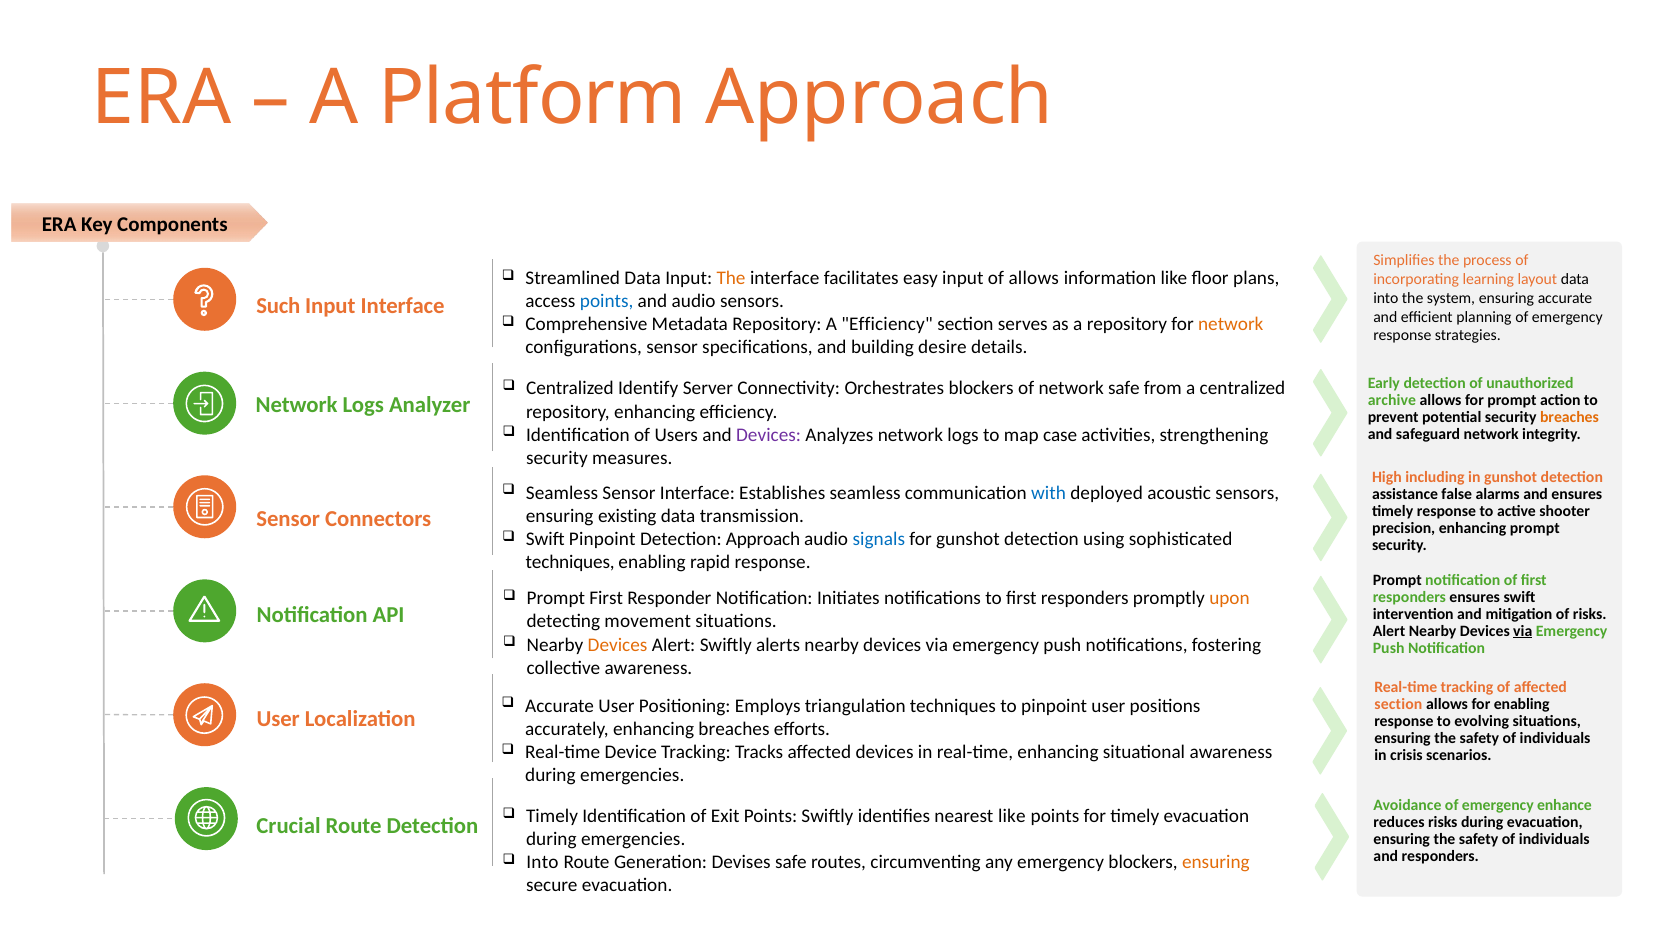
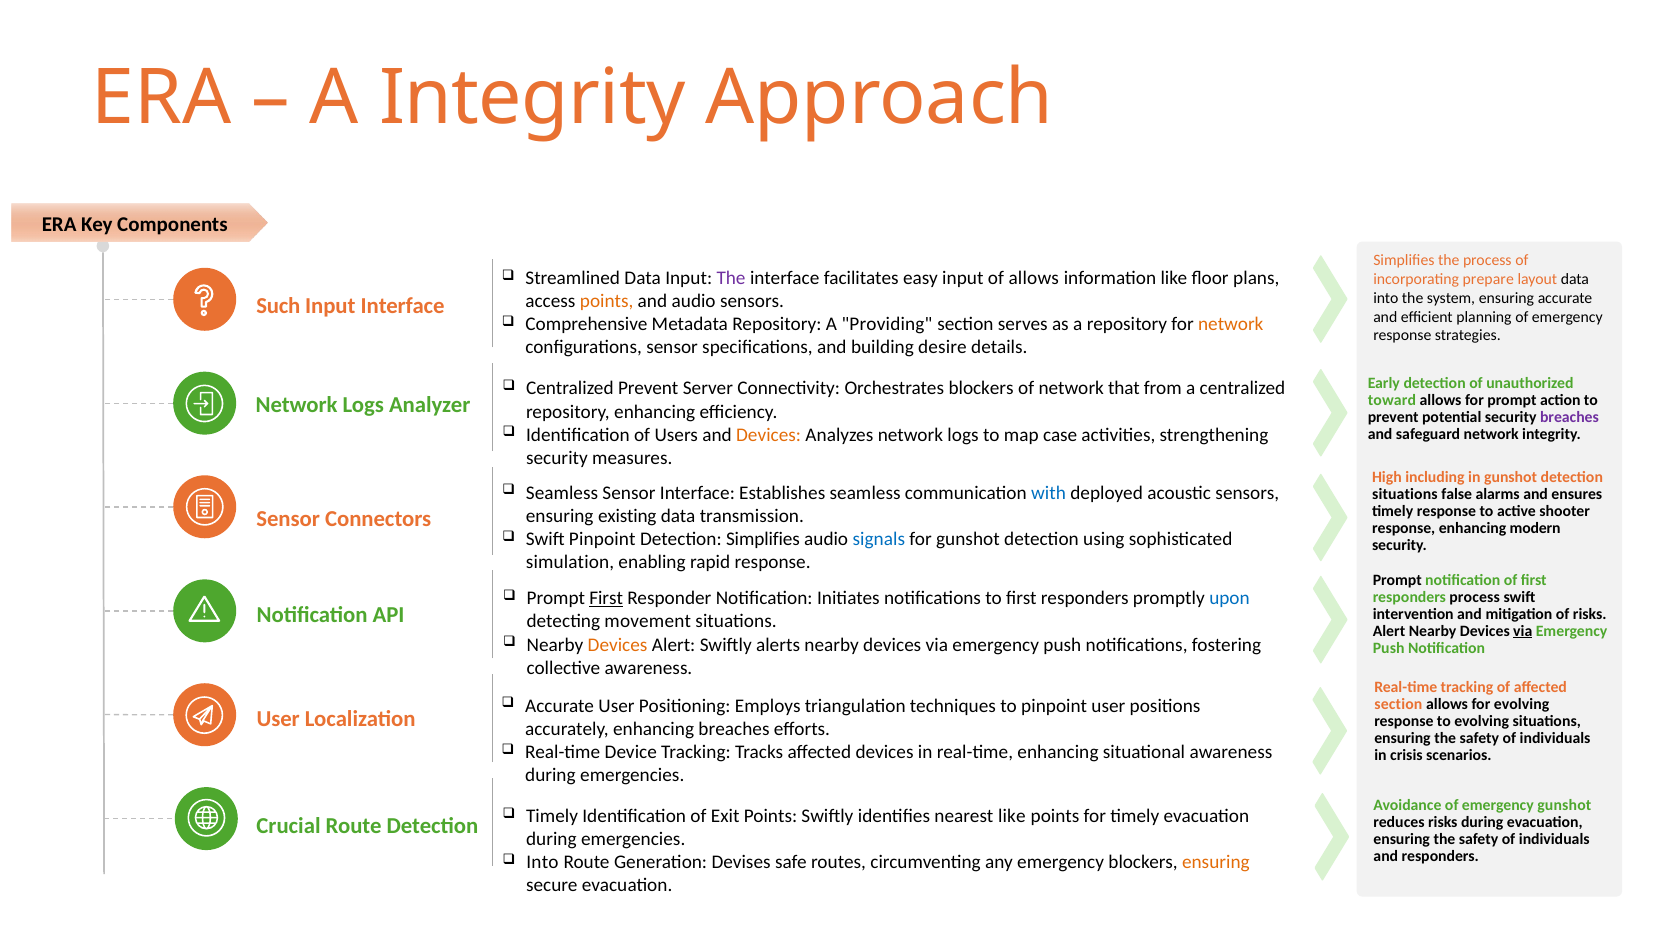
A Platform: Platform -> Integrity (532, 98)
The colour: orange -> purple (731, 278)
learning: learning -> prepare (1488, 279)
points colour: blue -> orange (607, 301)
A Efficiency: Efficiency -> Providing (887, 324)
Centralized Identify: Identify -> Prevent (648, 389)
network safe: safe -> that (1124, 389)
archive: archive -> toward (1392, 400)
breaches colour: orange -> purple (1569, 417)
Devices colour: purple -> orange (769, 435)
assistance: assistance -> situations (1405, 494)
precision: precision -> response (1404, 528)
enhancing prompt: prompt -> modern (1535, 528)
Detection Approach: Approach -> Simplifies (763, 539)
techniques: techniques -> simulation (570, 562)
responders ensures: ensures -> process (1475, 597)
First underline: none -> present (606, 598)
upon colour: orange -> blue (1229, 598)
for enabling: enabling -> evolving (1522, 704)
emergency enhance: enhance -> gunshot (1564, 805)
